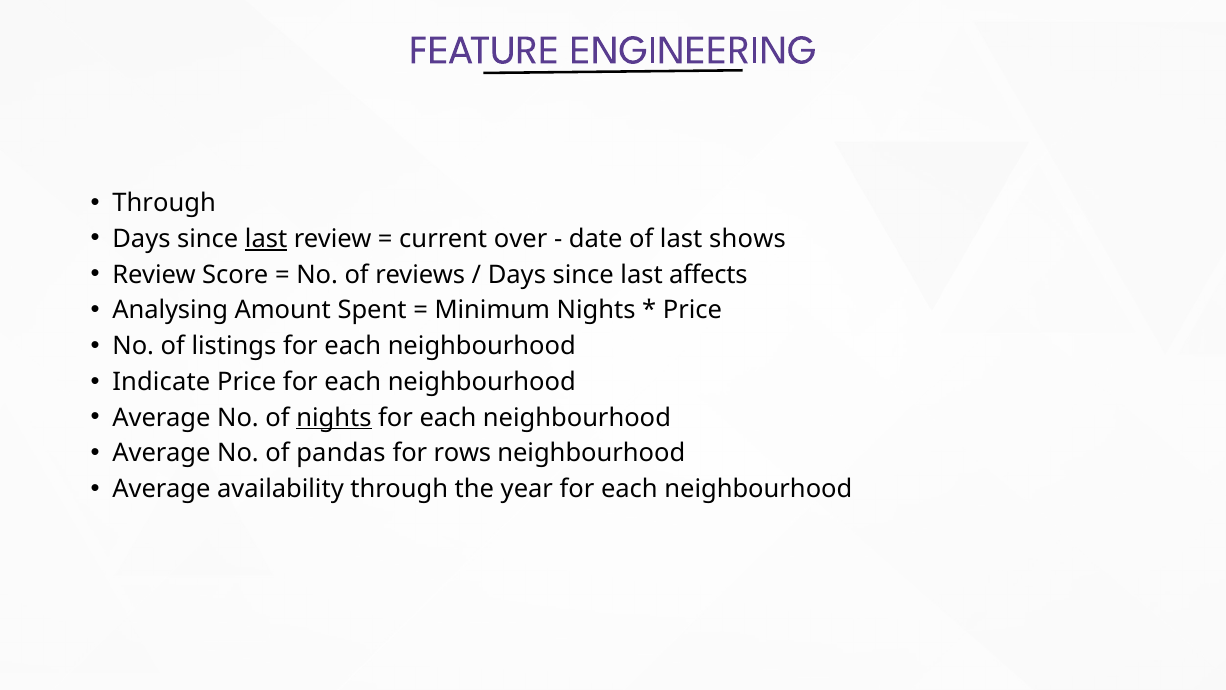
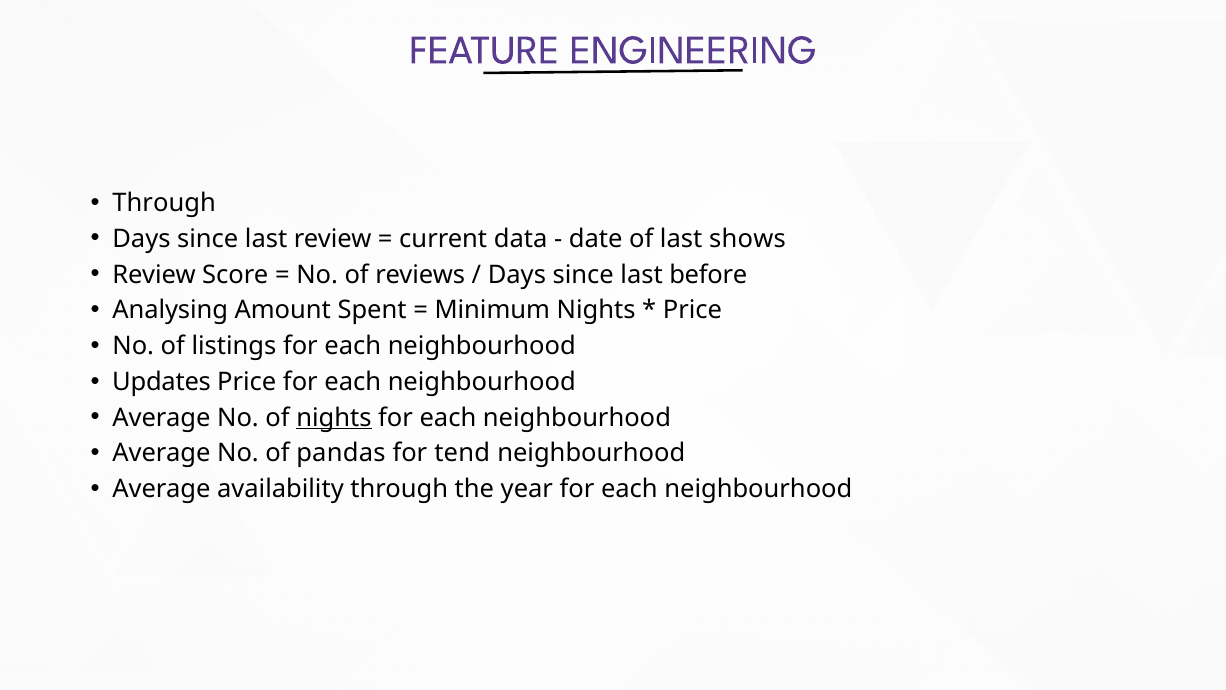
last underline: present -> none (266, 239)
over: over -> data (521, 239)
affects: affects -> before (708, 274)
Indicate: Indicate -> Updates (162, 382)
rows: rows -> tend (462, 453)
